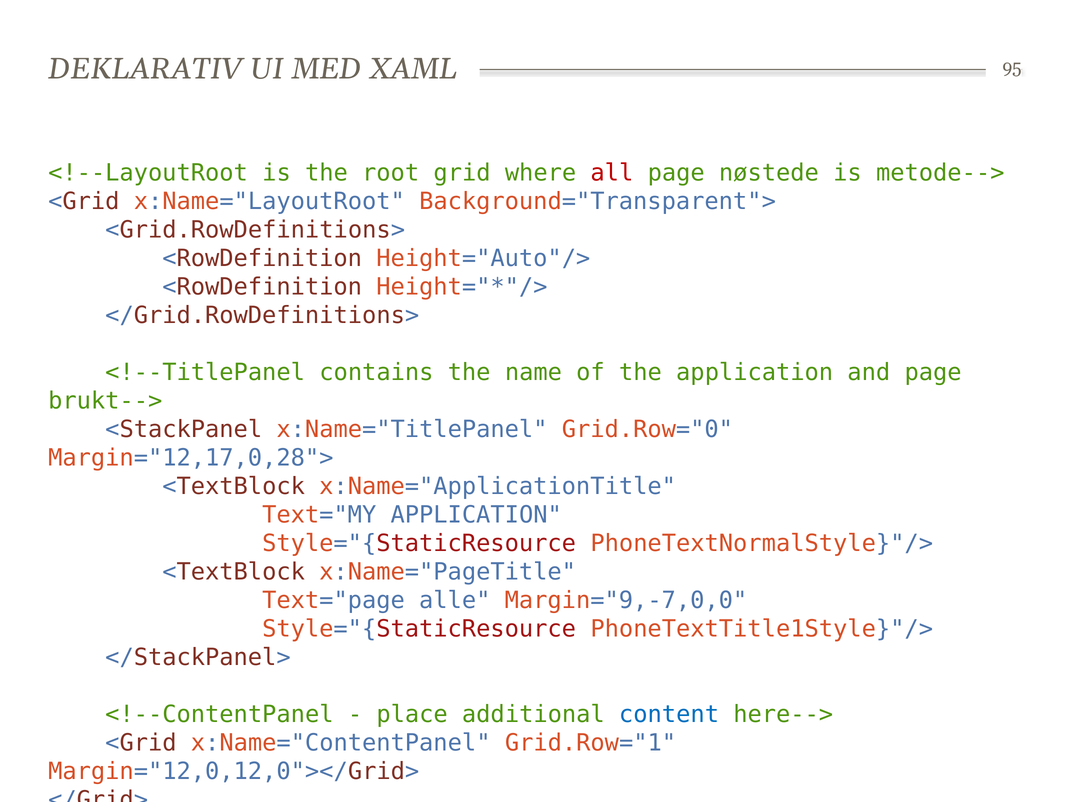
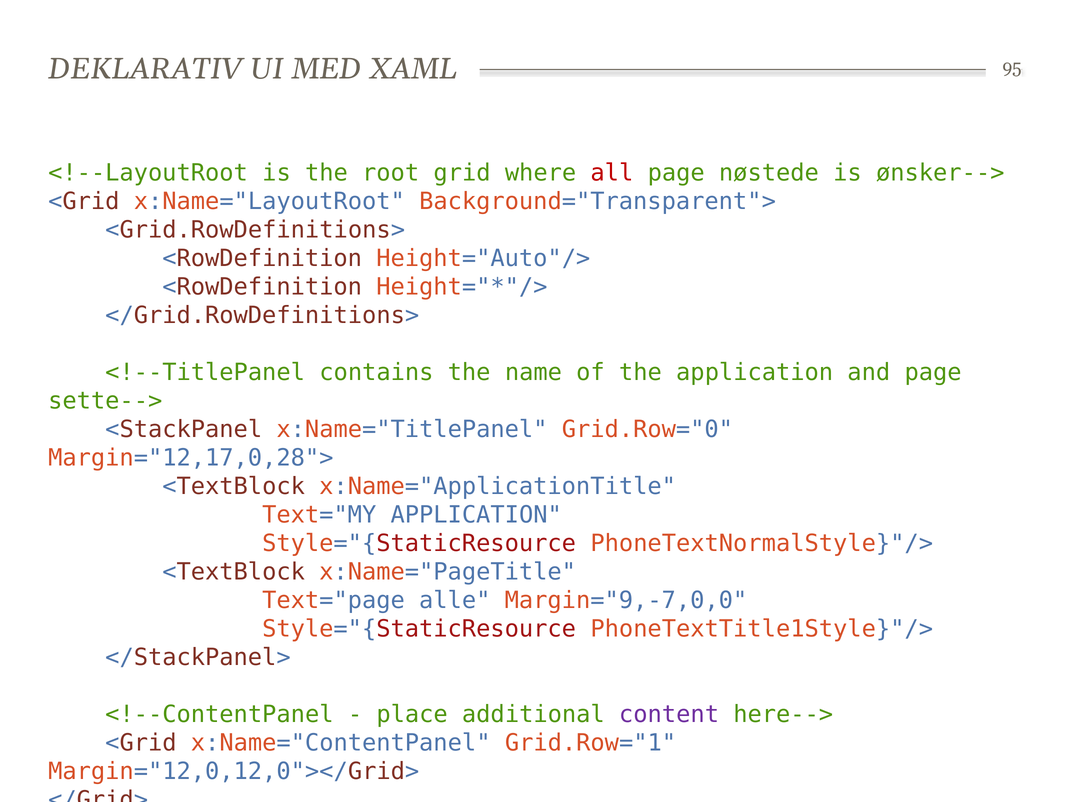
metode-->: metode--> -> ønsker--> (940, 173)
brukt-->: brukt--> -> sette--> (105, 401)
content colour: blue -> purple (669, 715)
